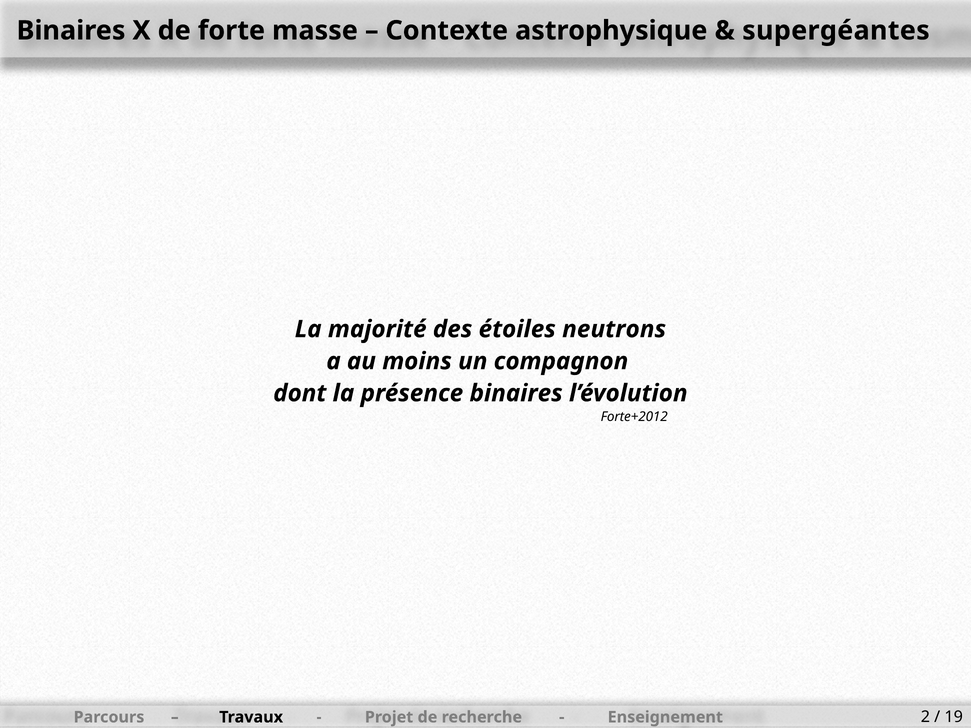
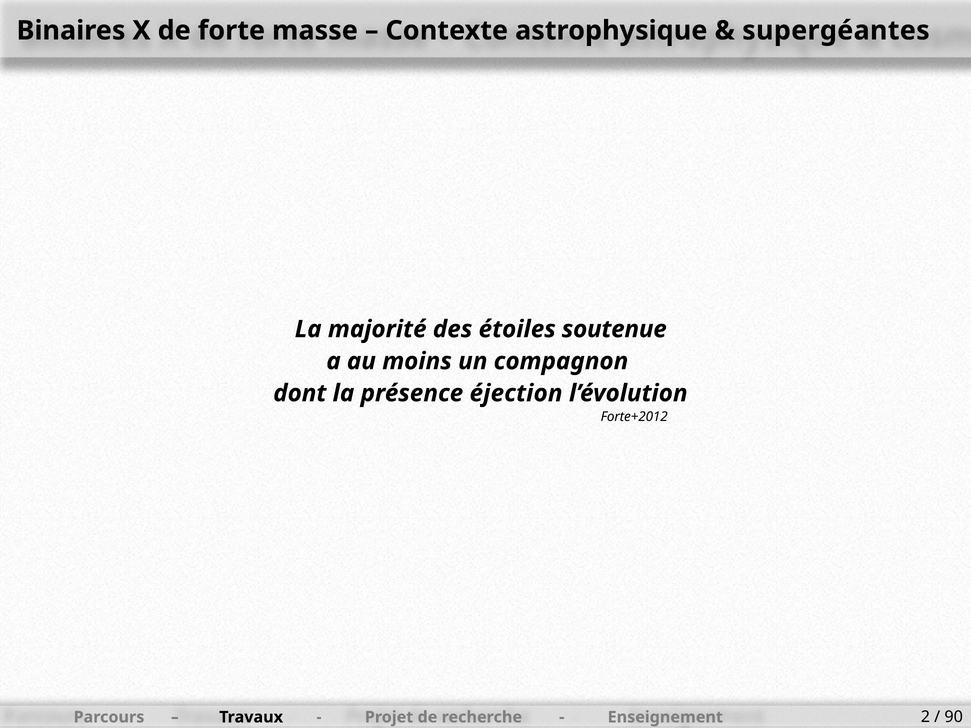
neutrons: neutrons -> soutenue (614, 329)
présence binaires: binaires -> éjection (516, 393)
19: 19 -> 90 (954, 717)
